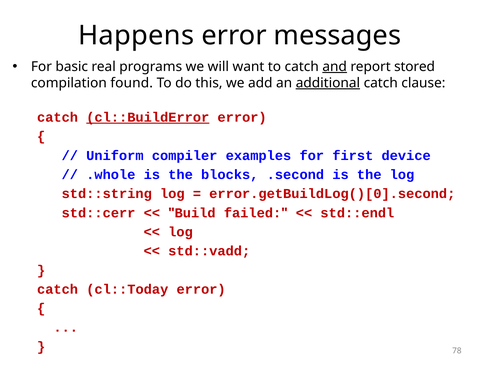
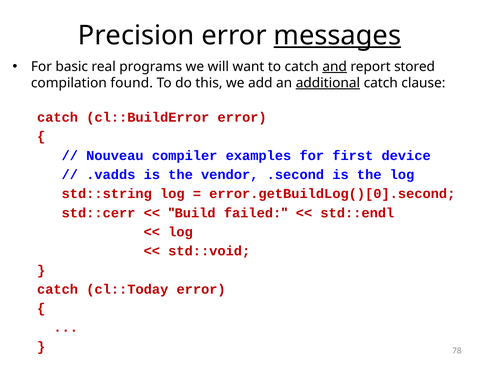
Happens: Happens -> Precision (136, 35)
messages underline: none -> present (337, 35)
cl::BuildError underline: present -> none (148, 117)
Uniform: Uniform -> Nouveau (115, 156)
.whole: .whole -> .vadds (111, 175)
blocks: blocks -> vendor (230, 175)
std::vadd: std::vadd -> std::void (209, 251)
